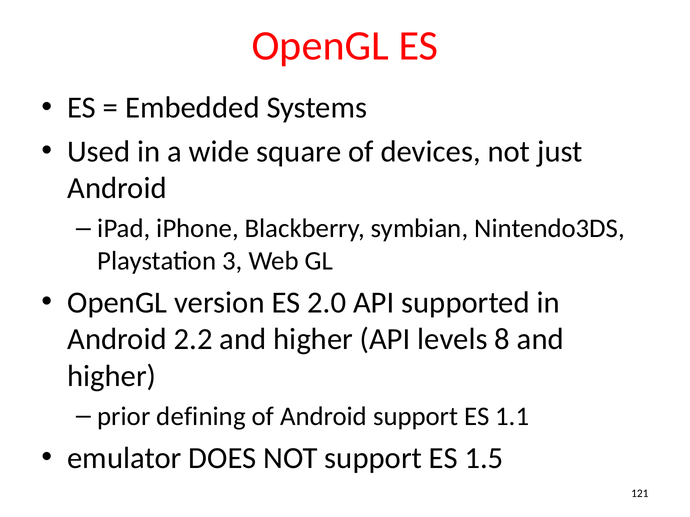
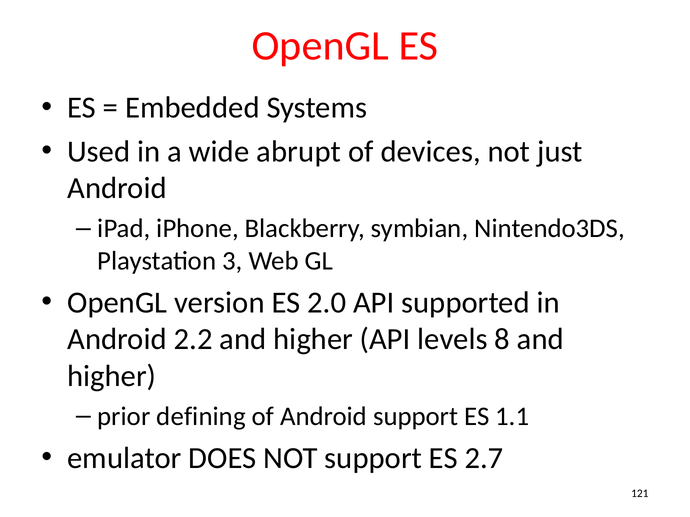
square: square -> abrupt (299, 152)
1.5: 1.5 -> 2.7 (484, 458)
